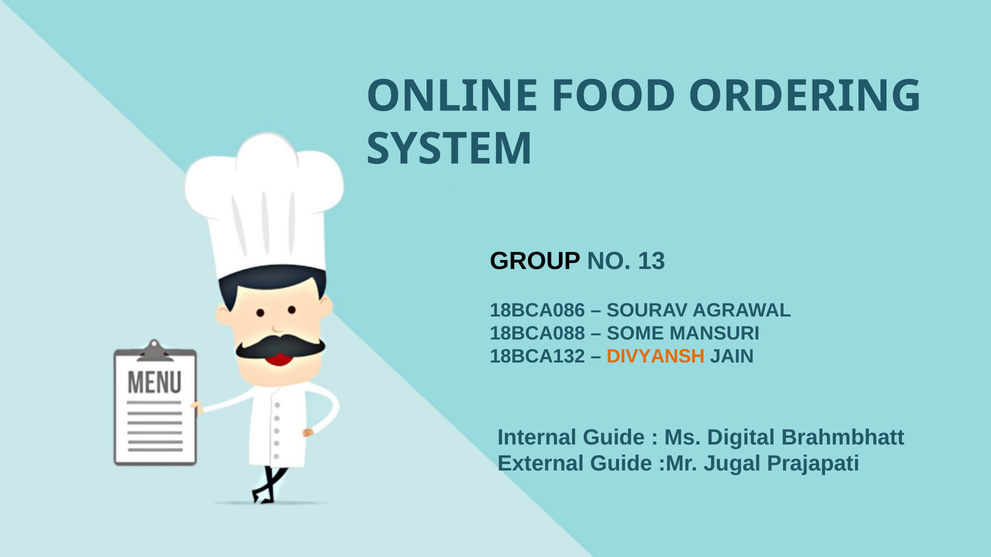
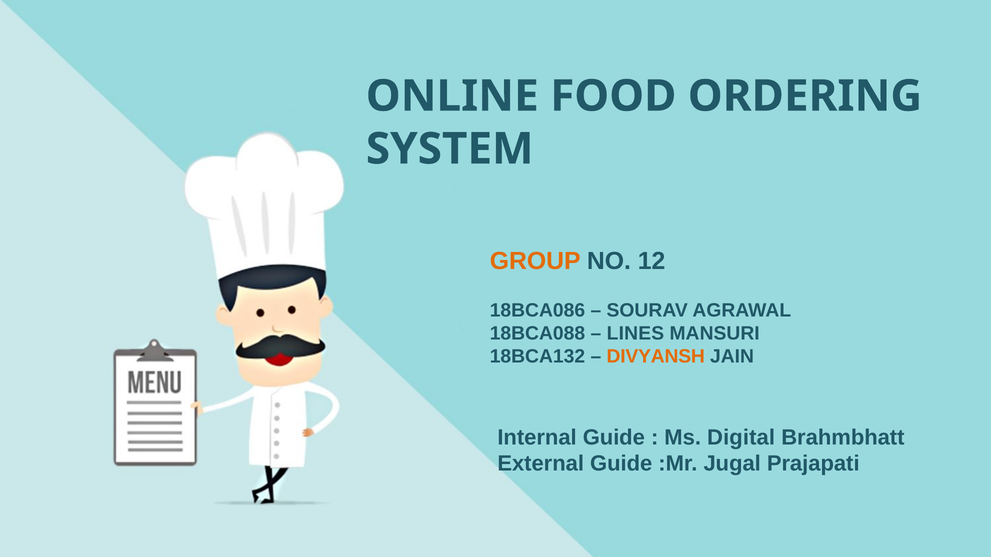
GROUP colour: black -> orange (535, 261)
13: 13 -> 12 (652, 261)
SOME: SOME -> LINES (635, 334)
